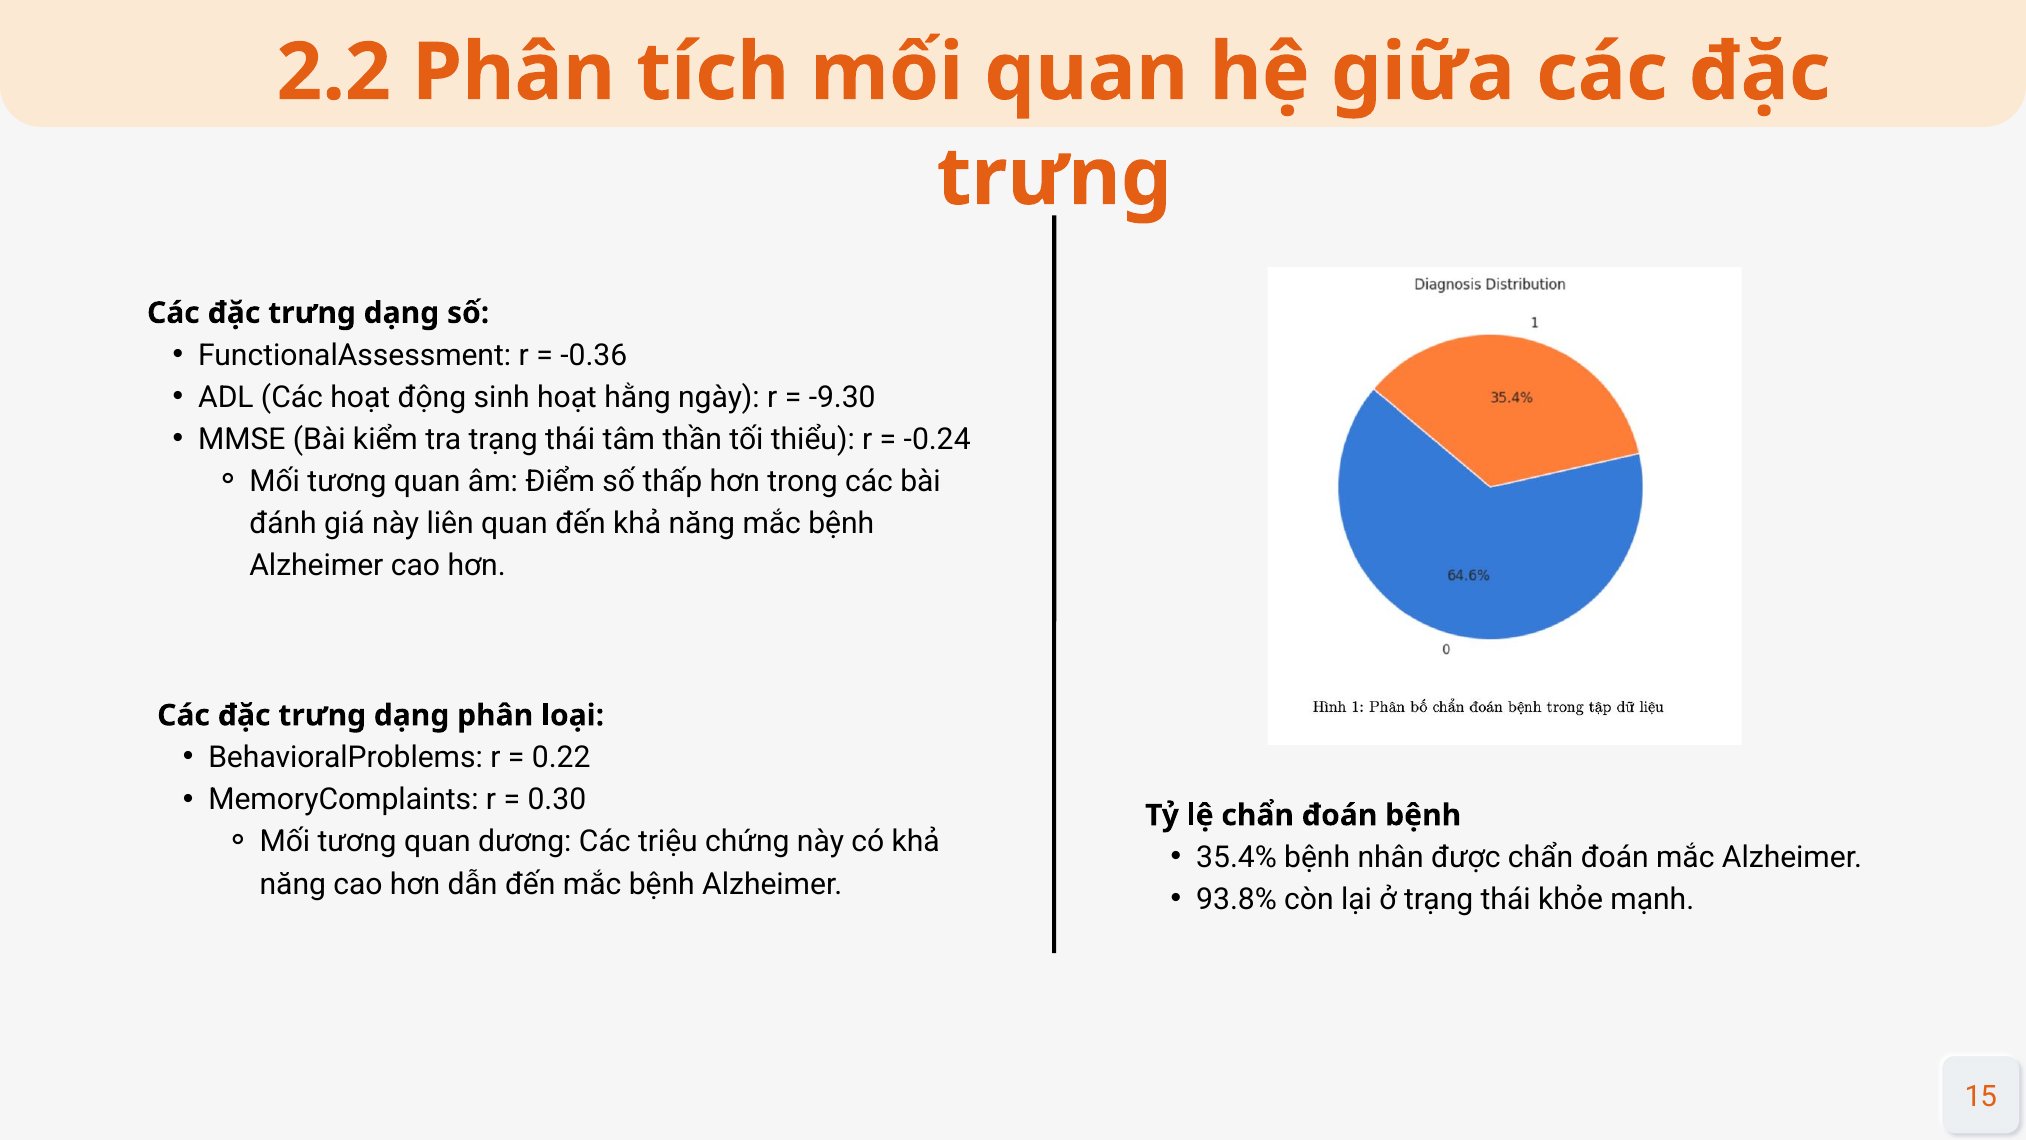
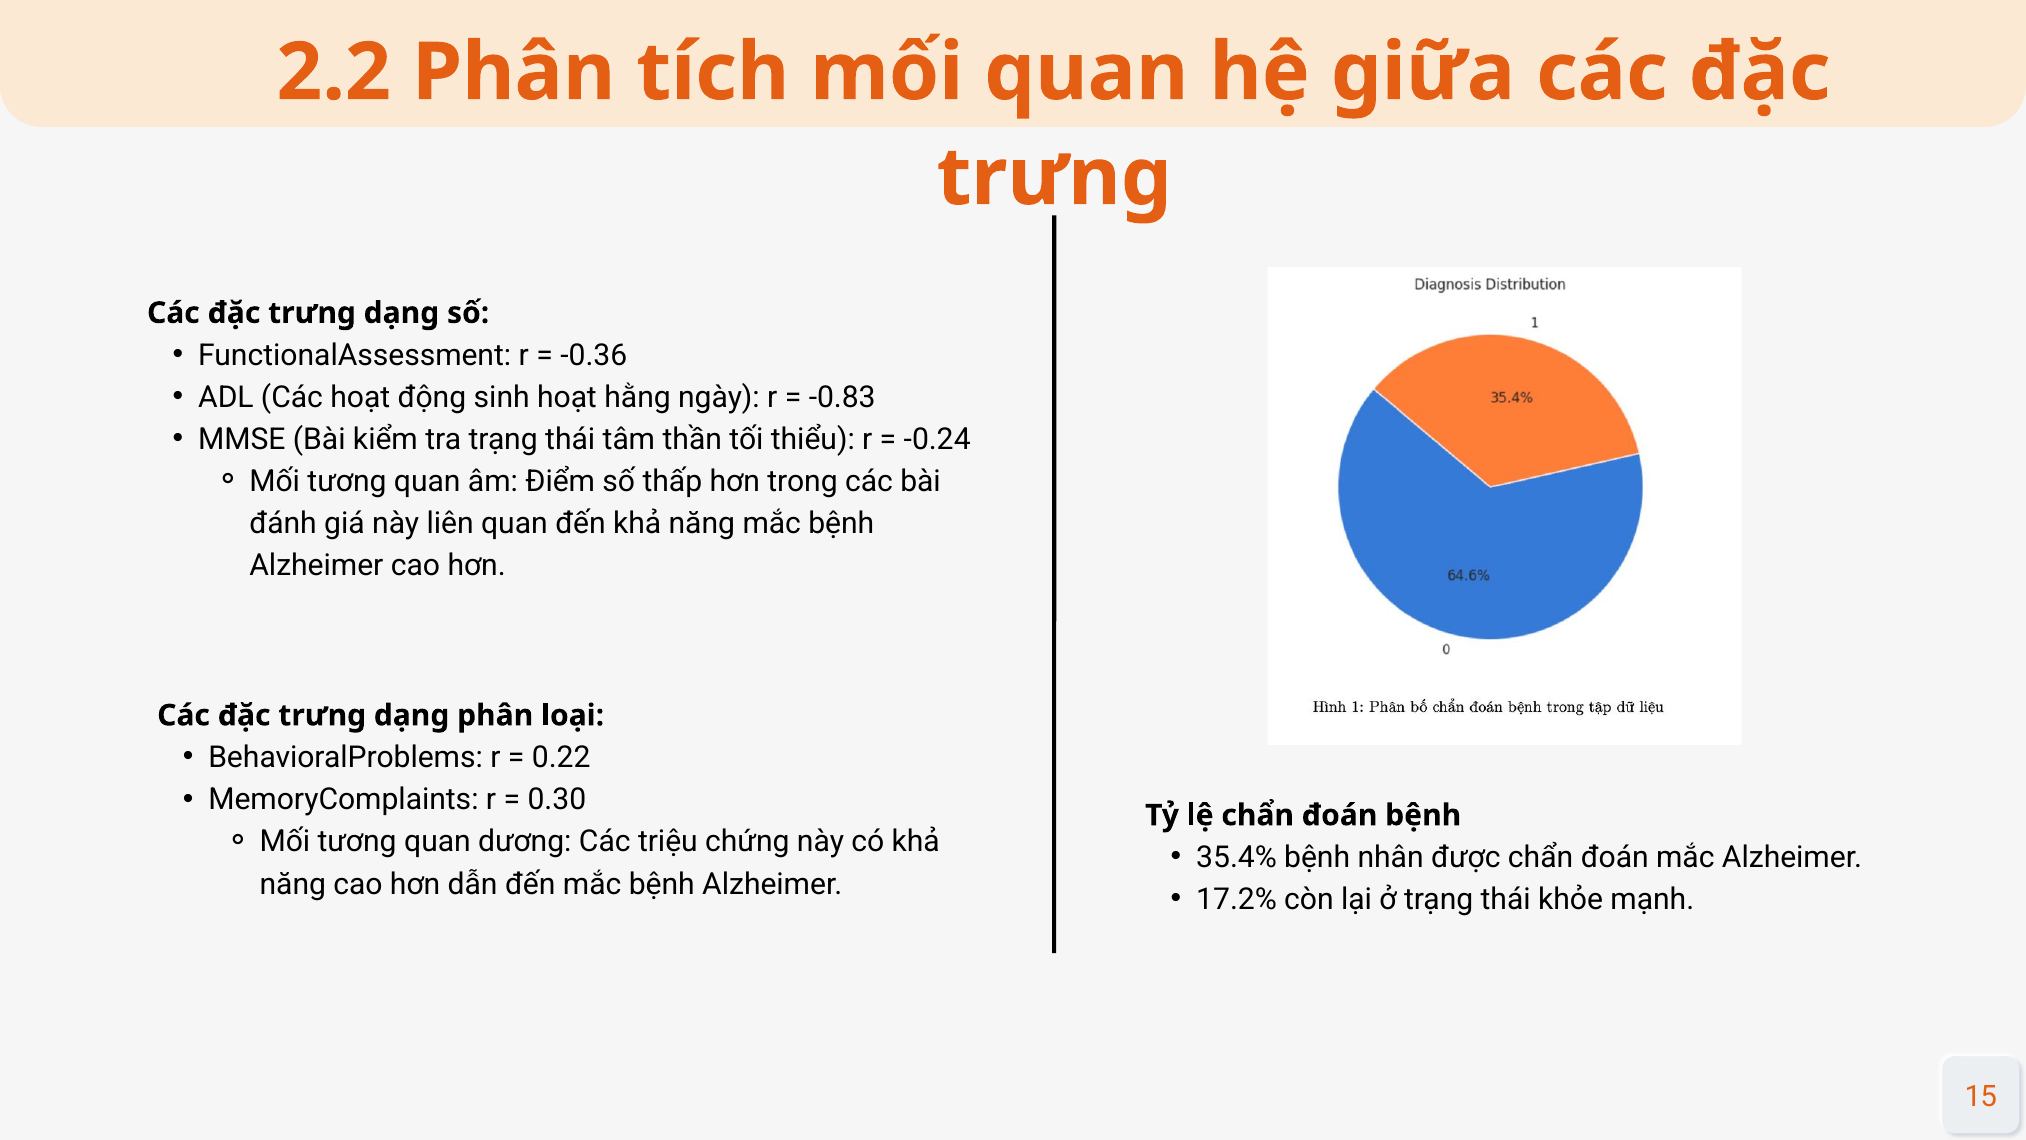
-9.30: -9.30 -> -0.83 (842, 397)
93.8%: 93.8% -> 17.2% (1237, 899)
